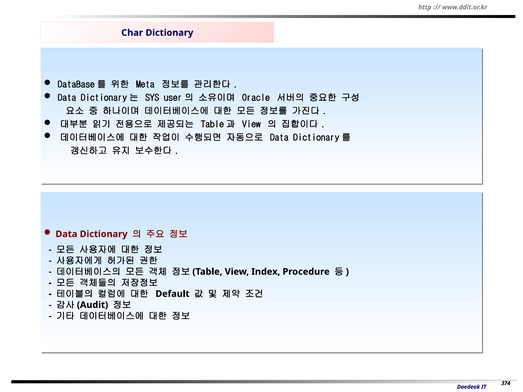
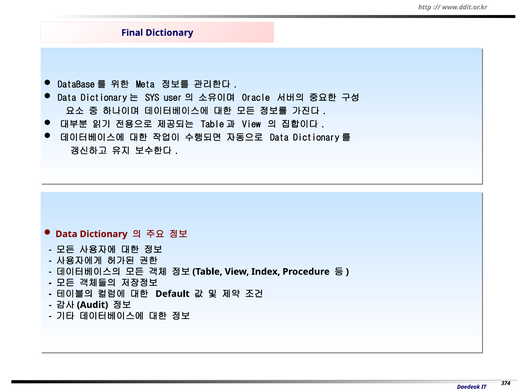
Char: Char -> Final (132, 33)
